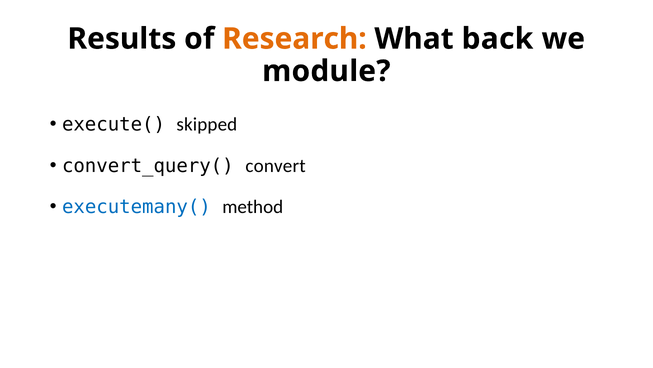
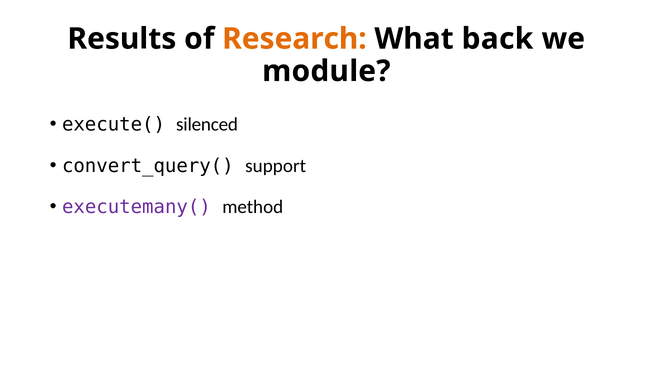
skipped: skipped -> silenced (207, 124)
convert: convert -> support (276, 166)
executemany( colour: blue -> purple (136, 207)
